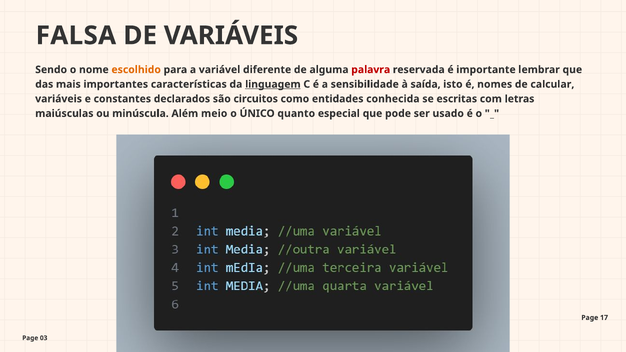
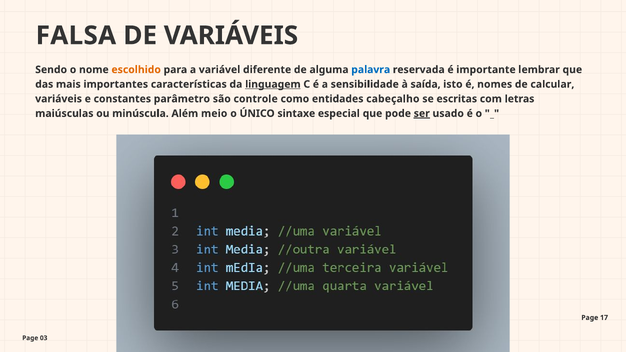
palavra colour: red -> blue (371, 70)
declarados: declarados -> parâmetro (182, 99)
circuitos: circuitos -> controle (256, 99)
conhecida: conhecida -> cabeçalho (393, 99)
quanto: quanto -> sintaxe (296, 113)
ser underline: none -> present (422, 113)
